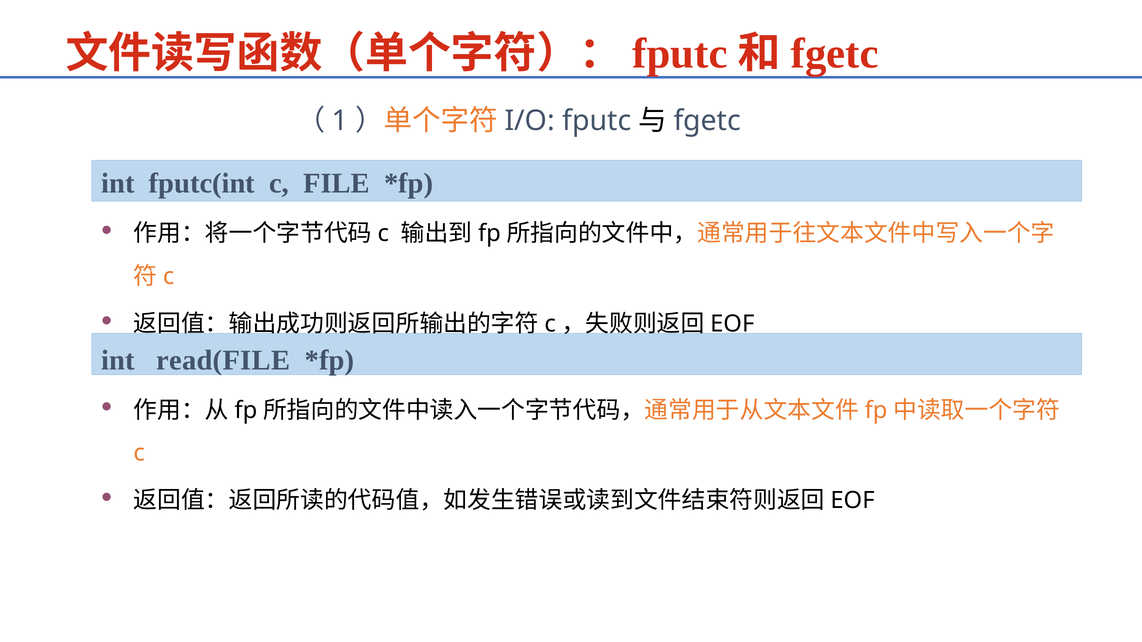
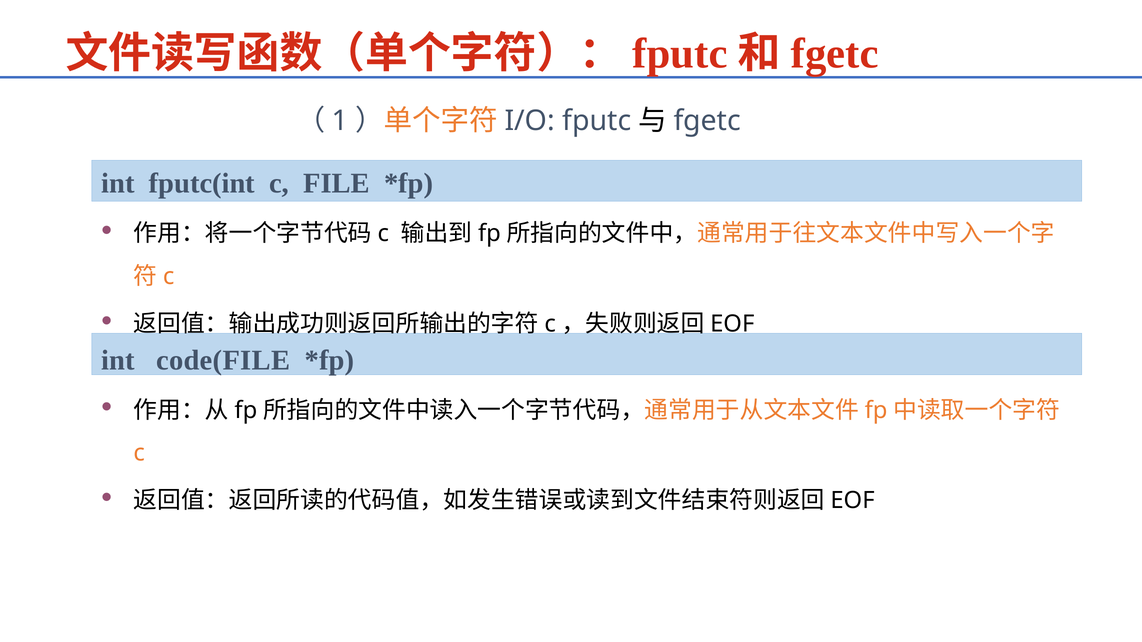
read(FILE: read(FILE -> code(FILE (223, 360)
